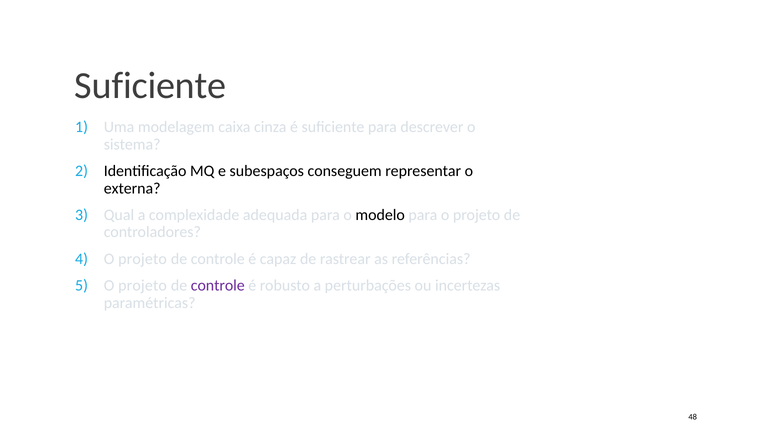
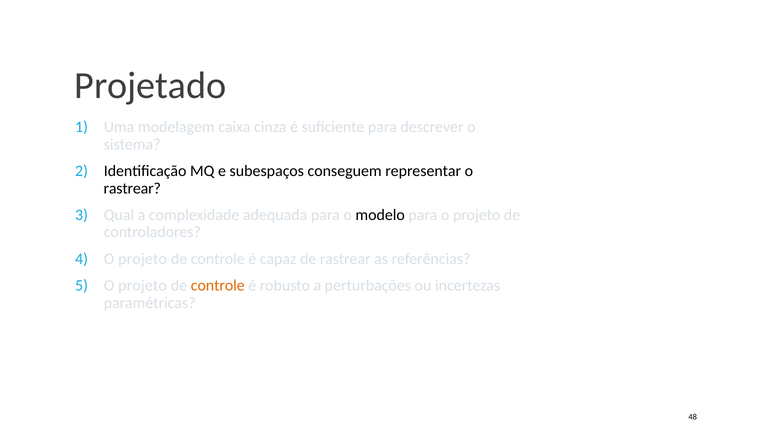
Suficiente: Suficiente -> Projetado (150, 86)
externa: externa -> rastrear (132, 188)
controle colour: purple -> orange (218, 286)
